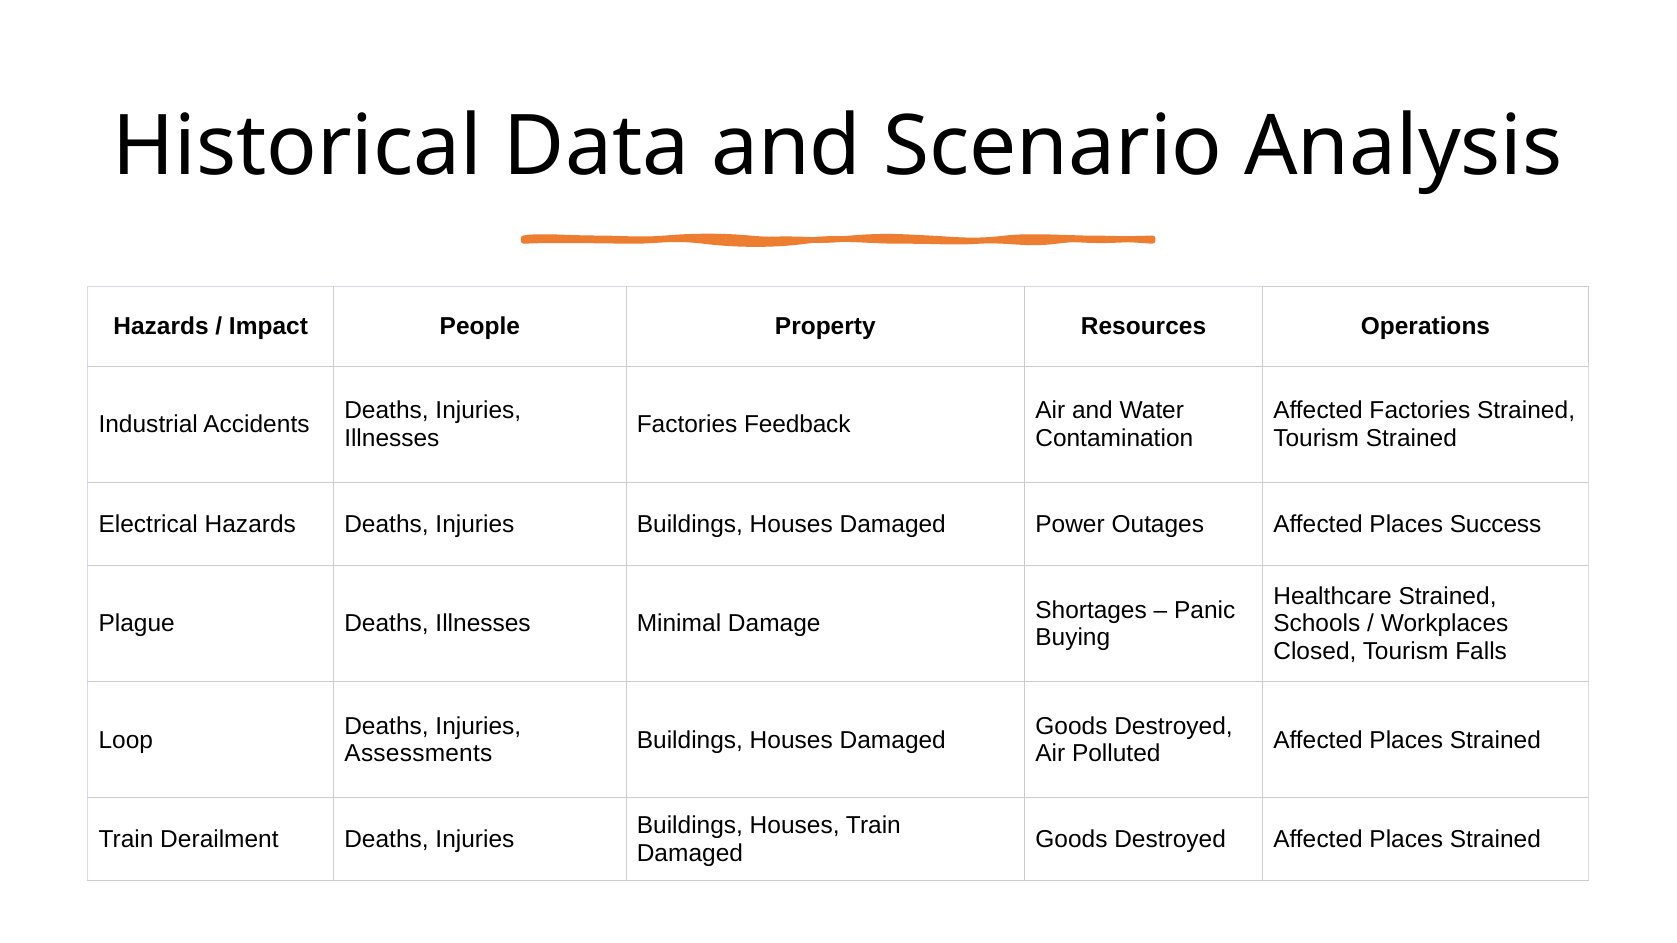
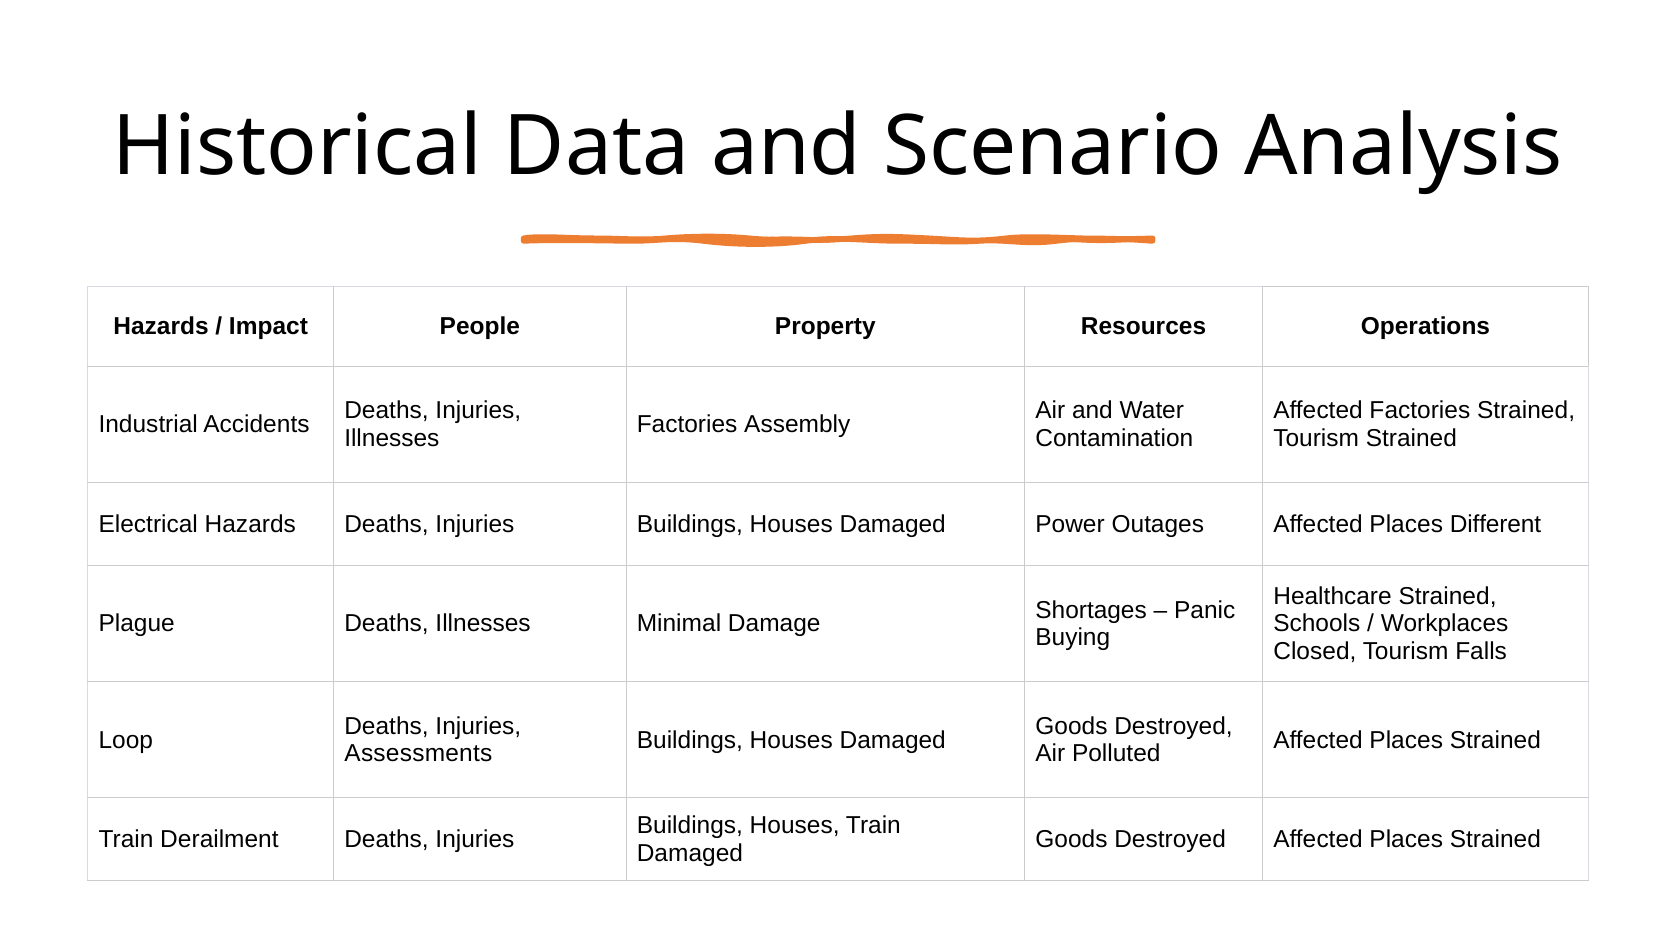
Feedback: Feedback -> Assembly (797, 425)
Success: Success -> Different (1496, 524)
